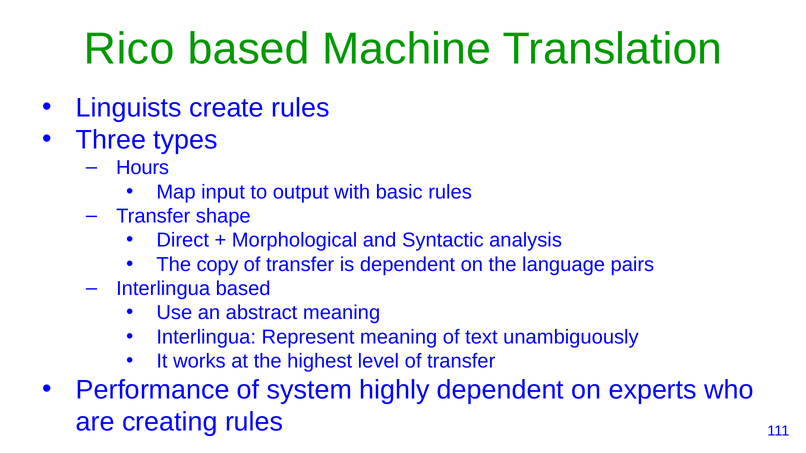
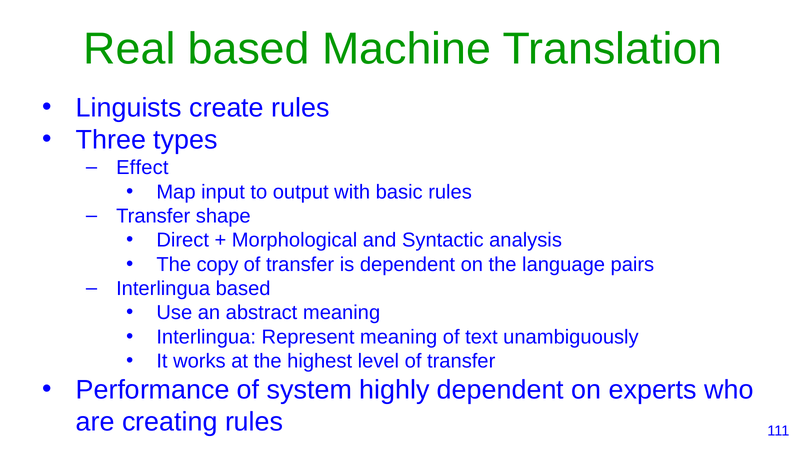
Rico: Rico -> Real (129, 49)
Hours: Hours -> Effect (142, 168)
